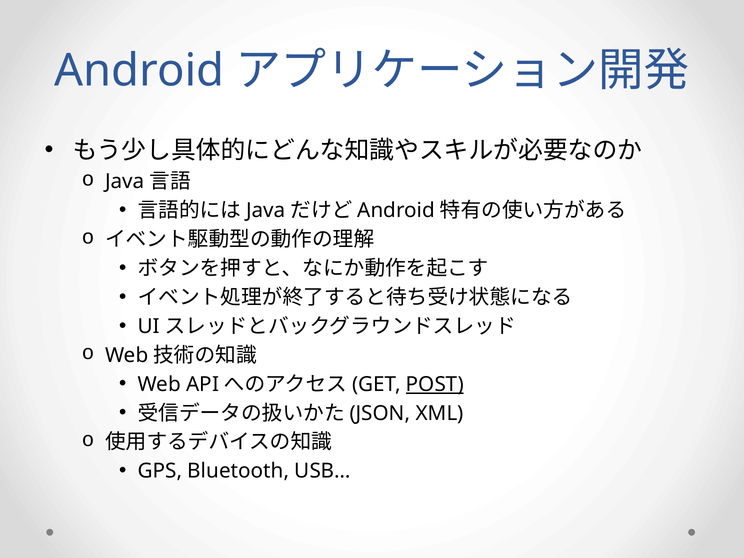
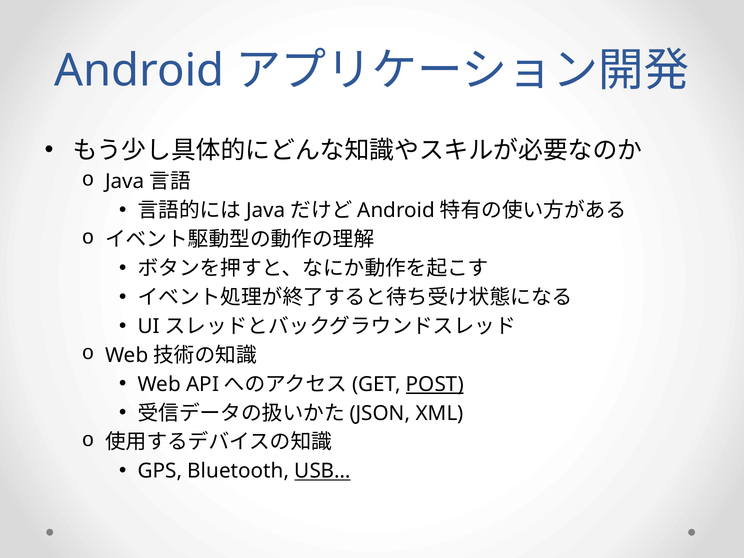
USB… underline: none -> present (323, 471)
